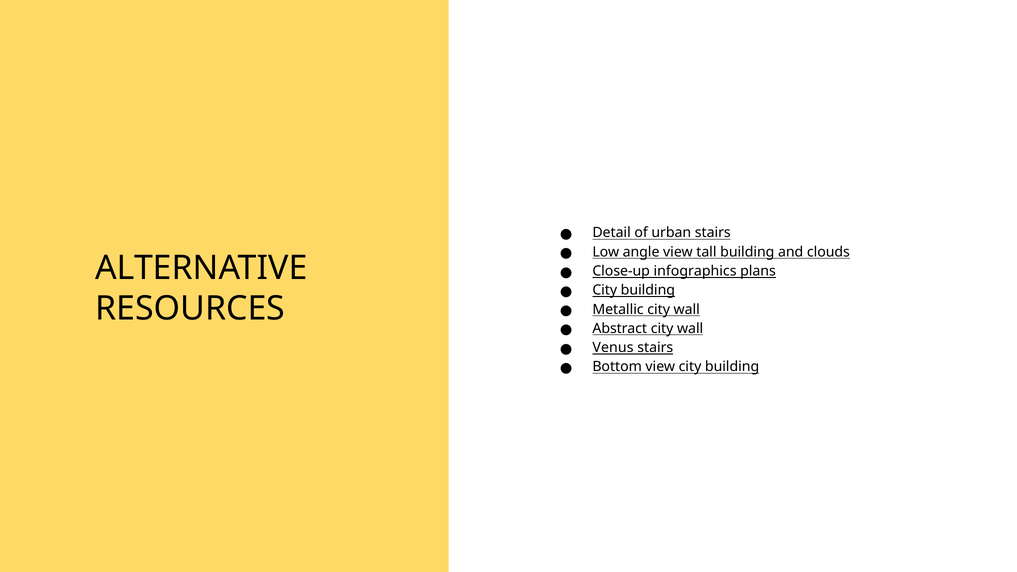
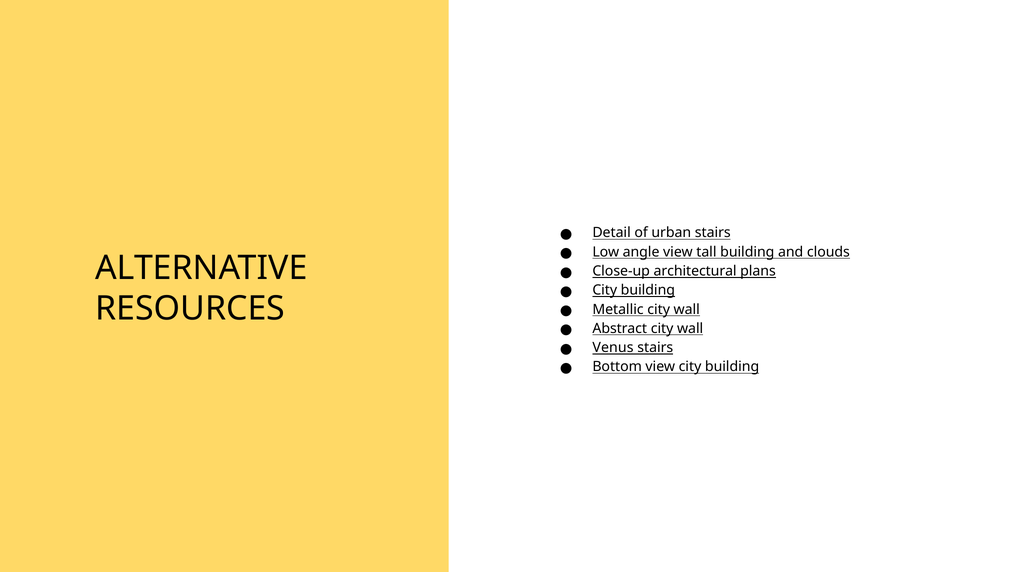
infographics: infographics -> architectural (695, 271)
